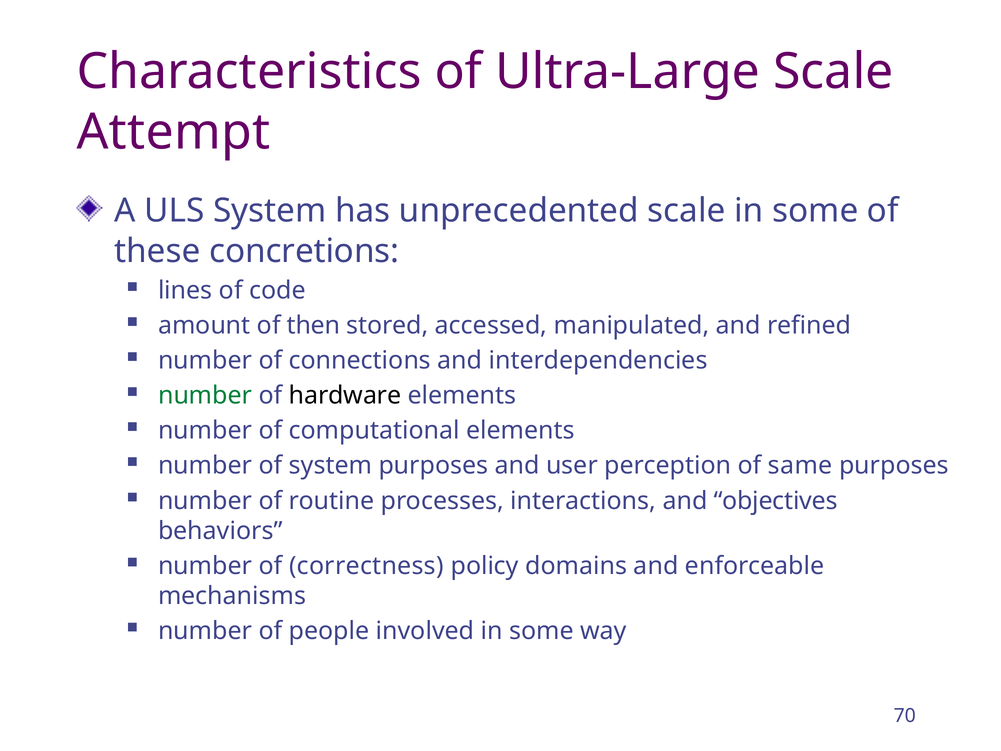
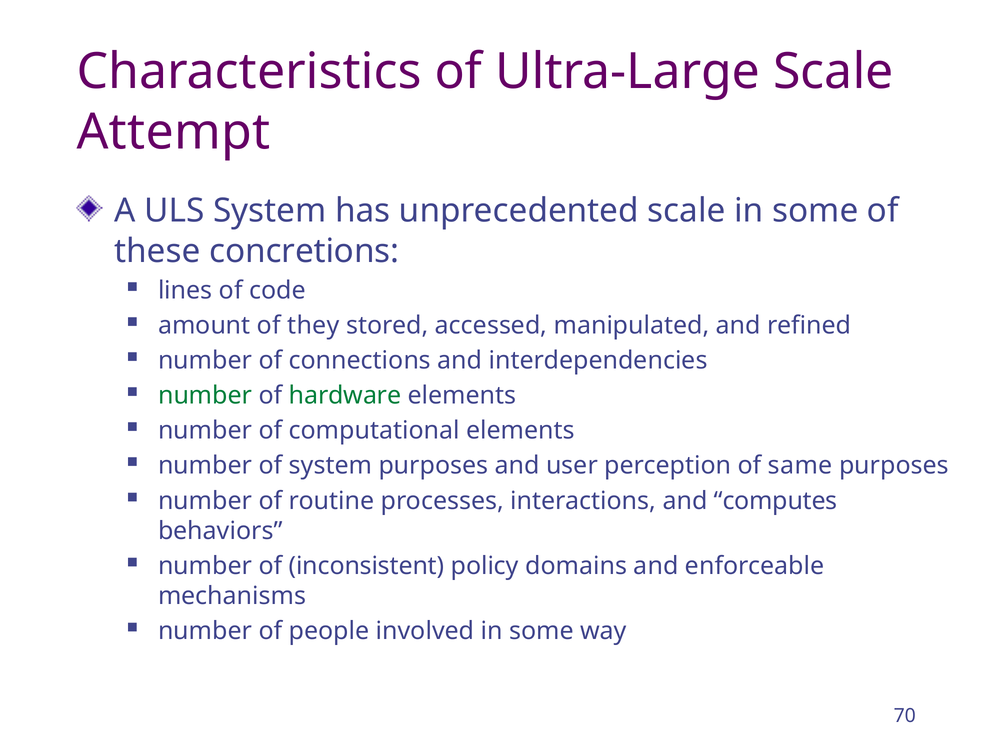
then: then -> they (313, 325)
hardware colour: black -> green (345, 395)
objectives: objectives -> computes (776, 501)
correctness: correctness -> inconsistent (367, 566)
